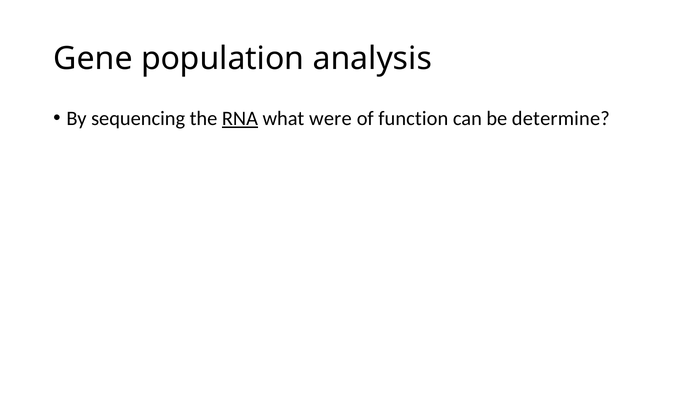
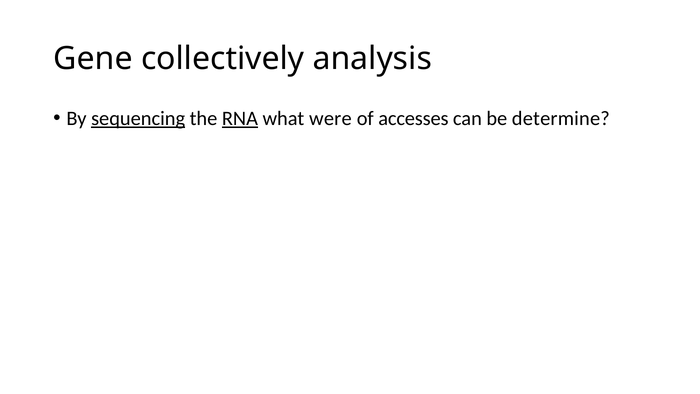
population: population -> collectively (223, 59)
sequencing underline: none -> present (138, 118)
function: function -> accesses (413, 118)
